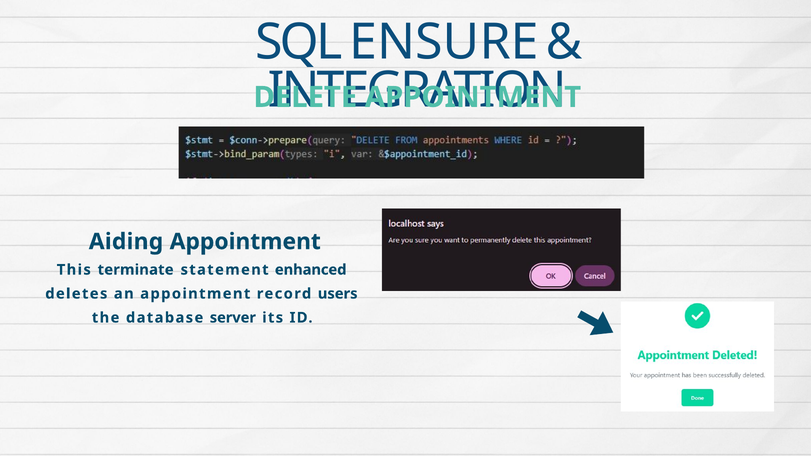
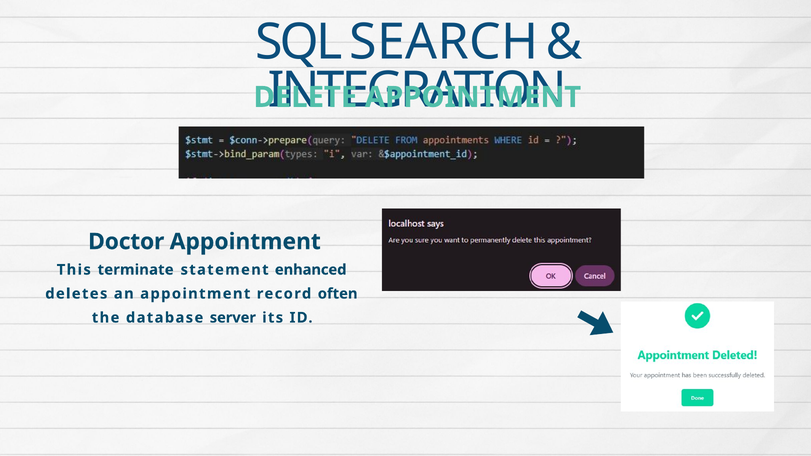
ENSURE: ENSURE -> SEARCH (444, 42)
Aiding: Aiding -> Doctor (126, 242)
users: users -> often (338, 294)
